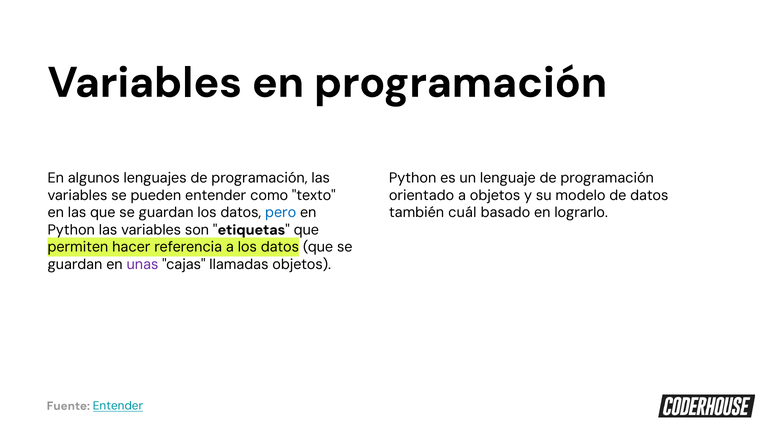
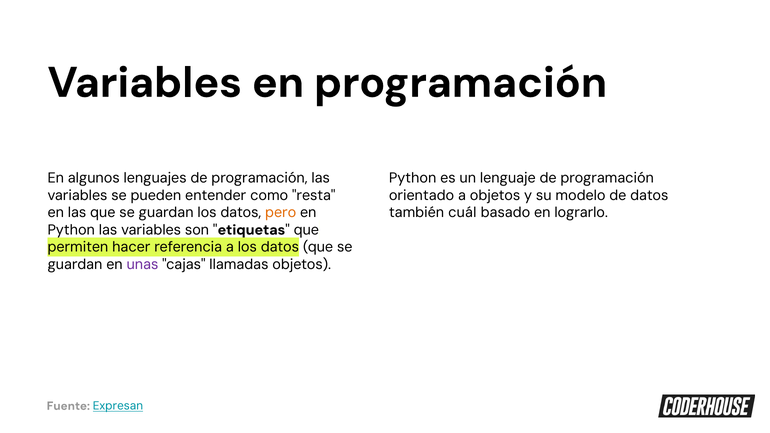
texto: texto -> resta (314, 195)
pero colour: blue -> orange (281, 213)
Fuente Entender: Entender -> Expresan (118, 406)
